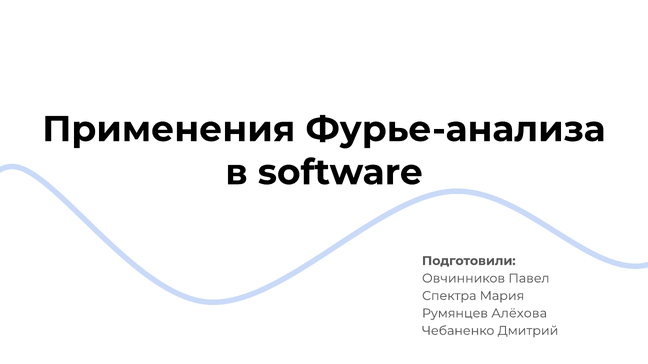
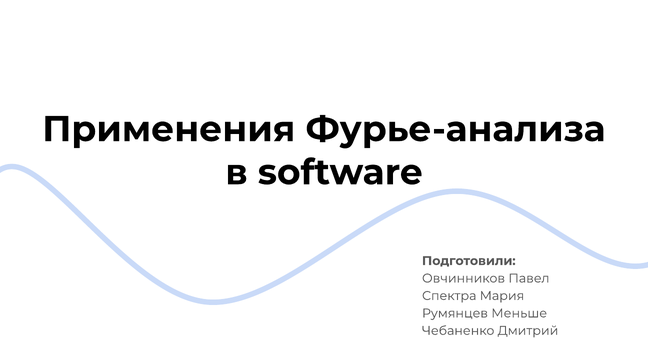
Алёхова: Алёхова -> Меньше (519, 314)
